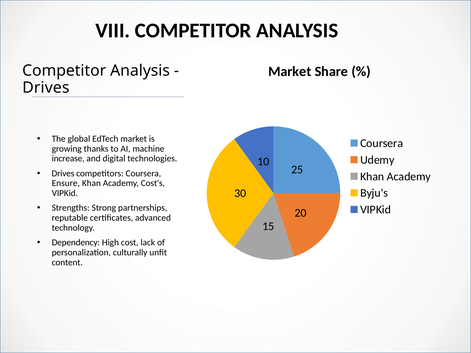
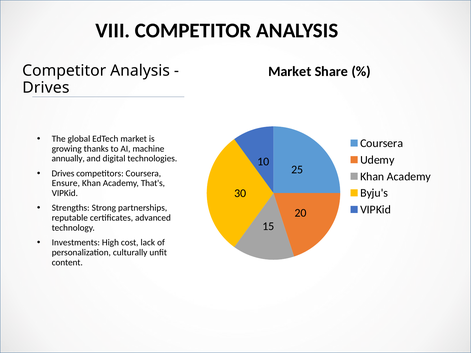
increase: increase -> annually (68, 159)
Cost's: Cost's -> That's (153, 183)
Dependency: Dependency -> Investments (76, 243)
